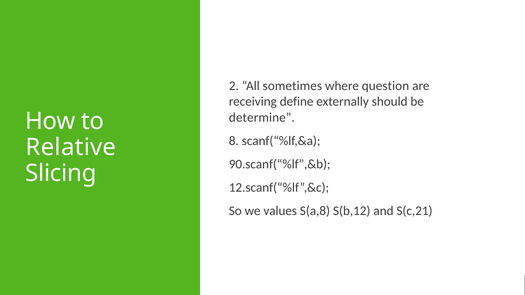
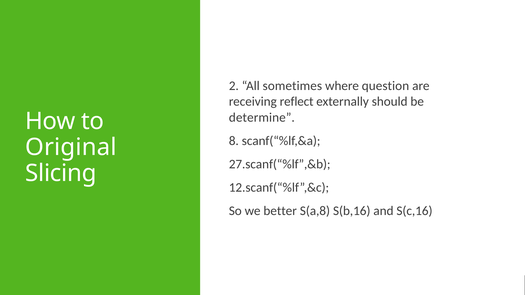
define: define -> reflect (297, 102)
Relative: Relative -> Original (71, 148)
90.scanf(“%lf”,&b: 90.scanf(“%lf”,&b -> 27.scanf(“%lf”,&b (280, 164)
values: values -> better (280, 211)
S(b,12: S(b,12 -> S(b,16 (352, 211)
S(c,21: S(c,21 -> S(c,16 (414, 211)
